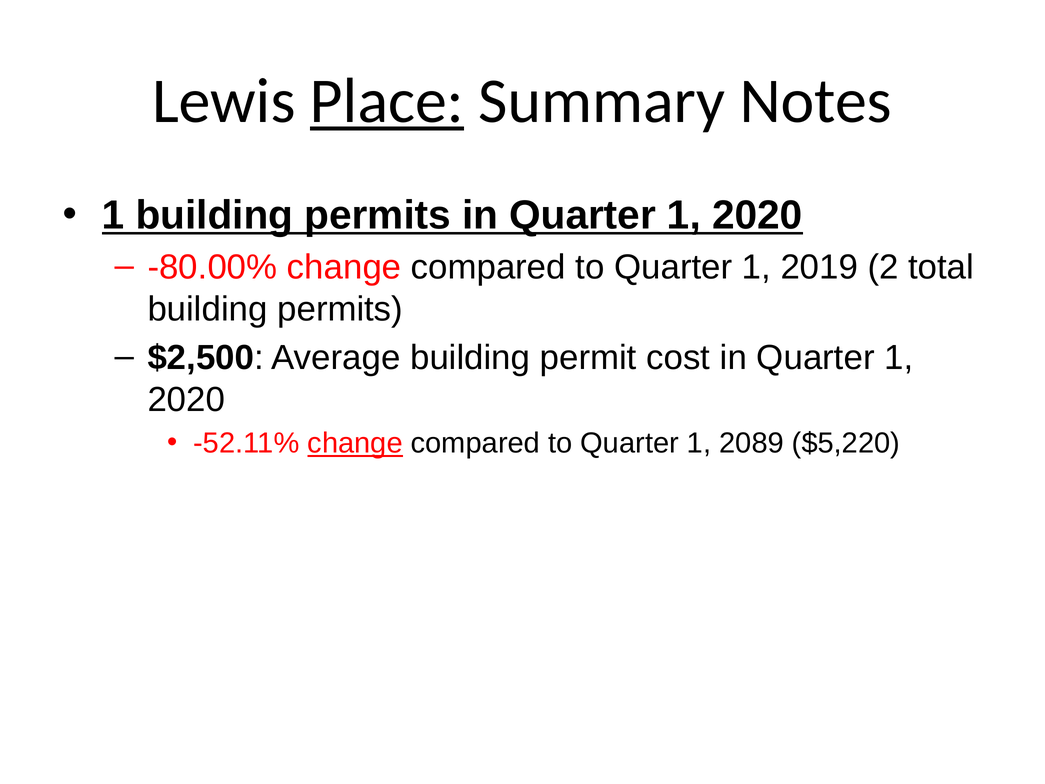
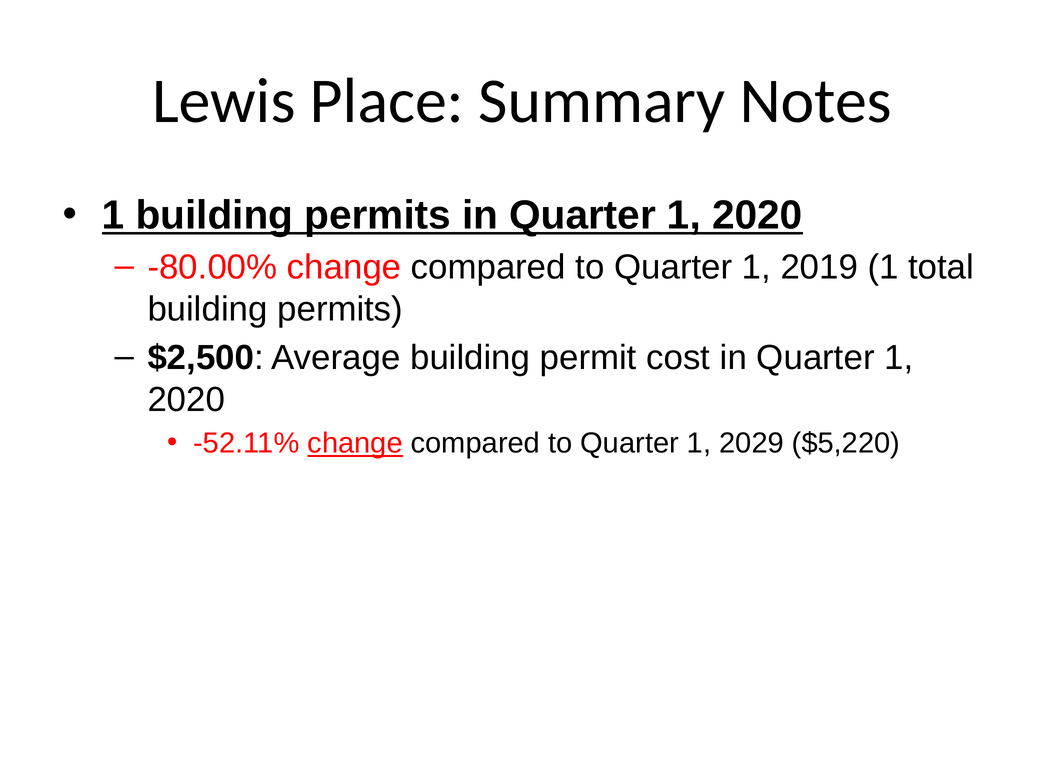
Place underline: present -> none (387, 101)
2019 2: 2 -> 1 (883, 267)
2089: 2089 -> 2029 (752, 443)
